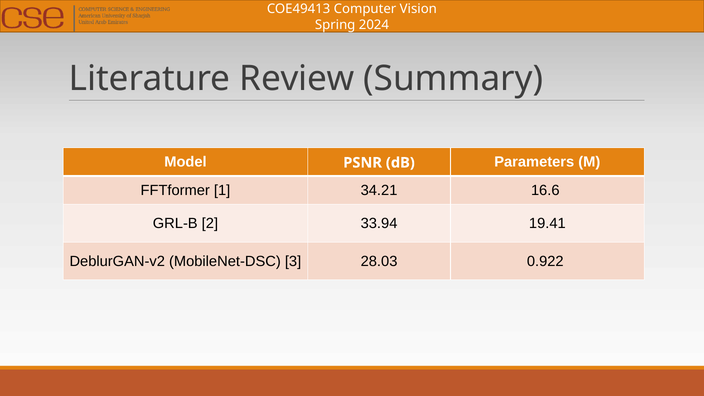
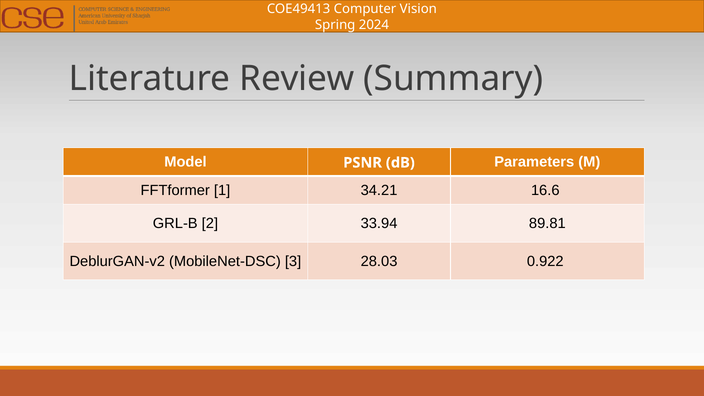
19.41: 19.41 -> 89.81 (547, 223)
